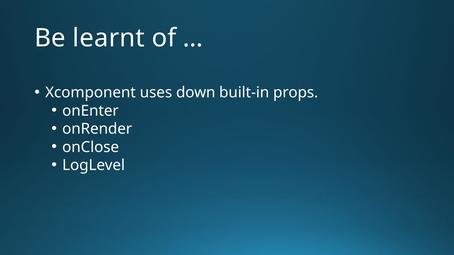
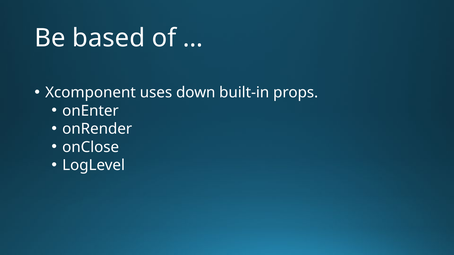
learnt: learnt -> based (109, 38)
